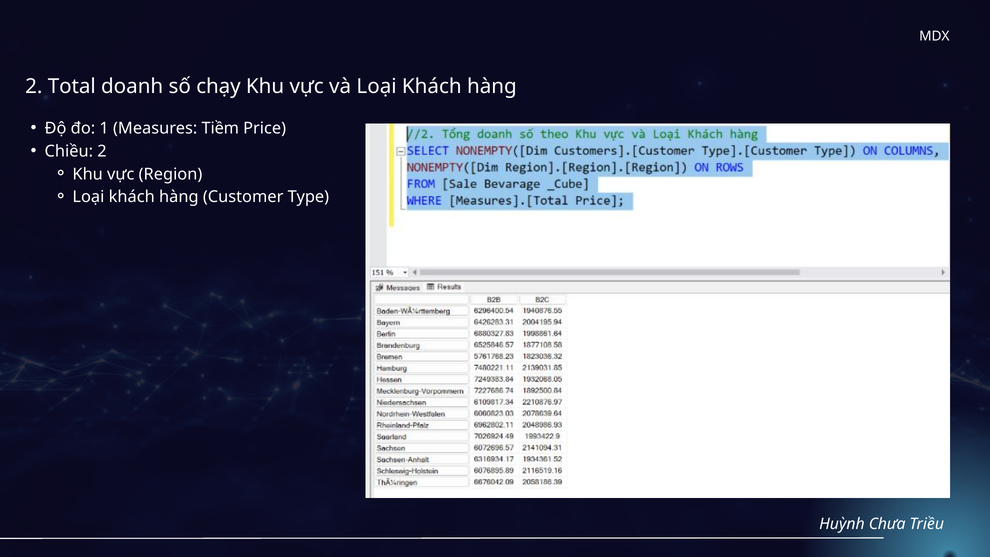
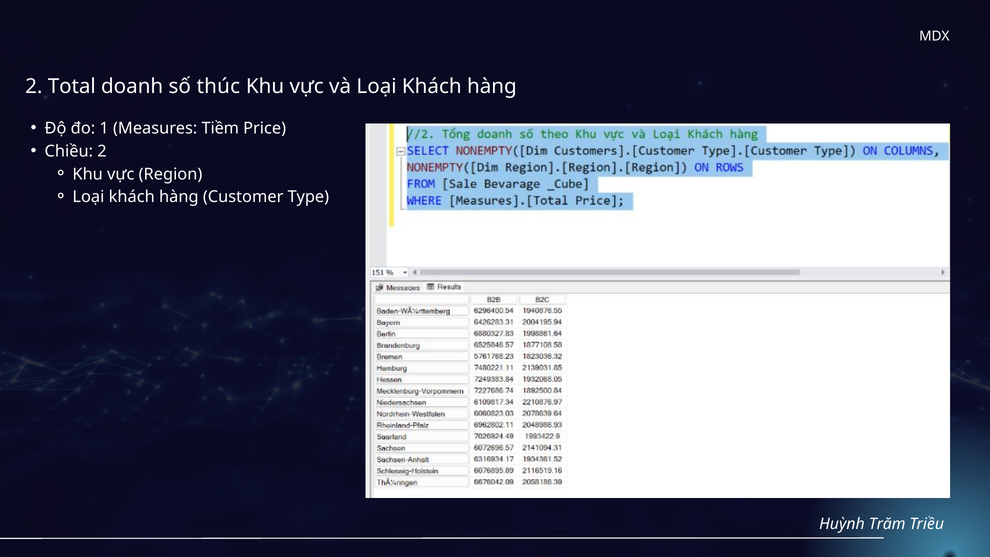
chạy: chạy -> thúc (218, 86)
Chưa: Chưa -> Trăm (887, 524)
